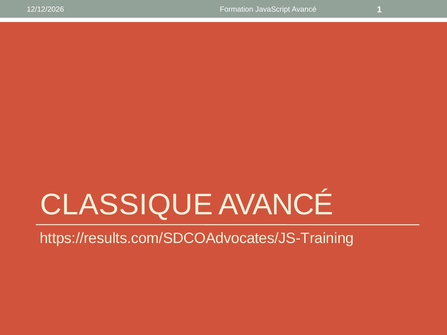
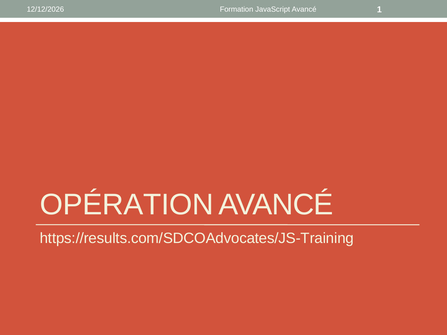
CLASSIQUE: CLASSIQUE -> OPÉRATION (127, 205)
